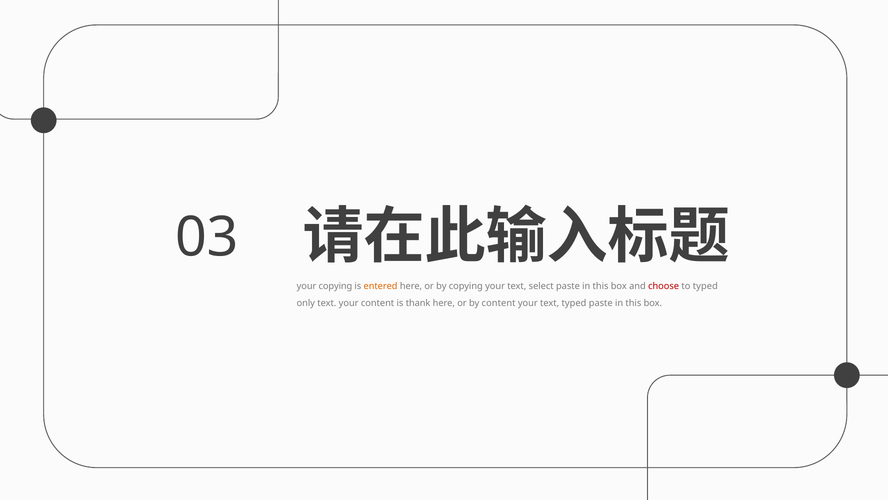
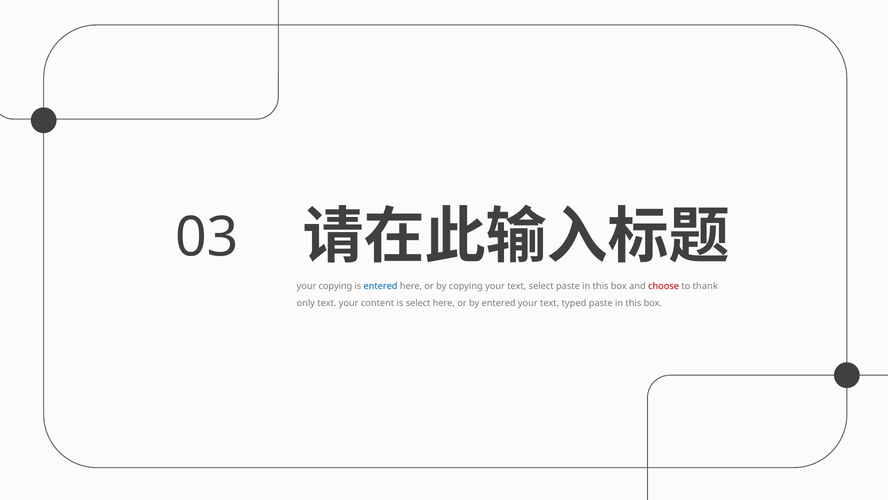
entered colour: orange -> blue (381, 286)
to typed: typed -> thank (705, 286)
is thank: thank -> select (418, 303)
by content: content -> entered (499, 303)
